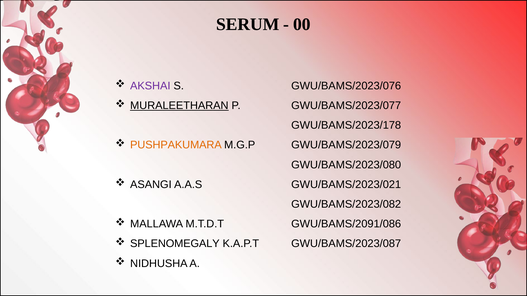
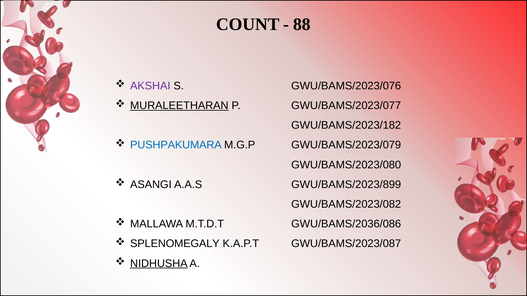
SERUM: SERUM -> COUNT (248, 24)
00: 00 -> 88 (302, 24)
GWU/BAMS/2023/178: GWU/BAMS/2023/178 -> GWU/BAMS/2023/182 (346, 125)
PUSHPAKUMARA colour: orange -> blue (176, 145)
GWU/BAMS/2023/021: GWU/BAMS/2023/021 -> GWU/BAMS/2023/899 (346, 185)
GWU/BAMS/2091/086: GWU/BAMS/2091/086 -> GWU/BAMS/2036/086 (346, 224)
NIDHUSHA underline: none -> present (159, 264)
